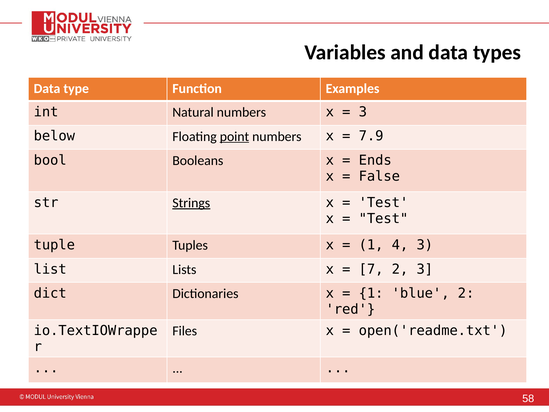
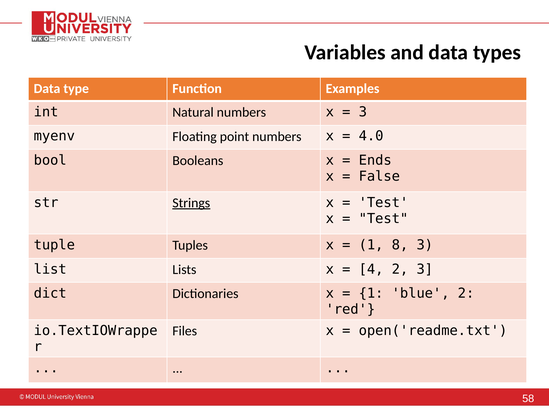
below: below -> myenv (54, 136)
point underline: present -> none (234, 136)
7.9: 7.9 -> 4.0 (371, 136)
4: 4 -> 8 (400, 245)
7: 7 -> 4 (371, 269)
